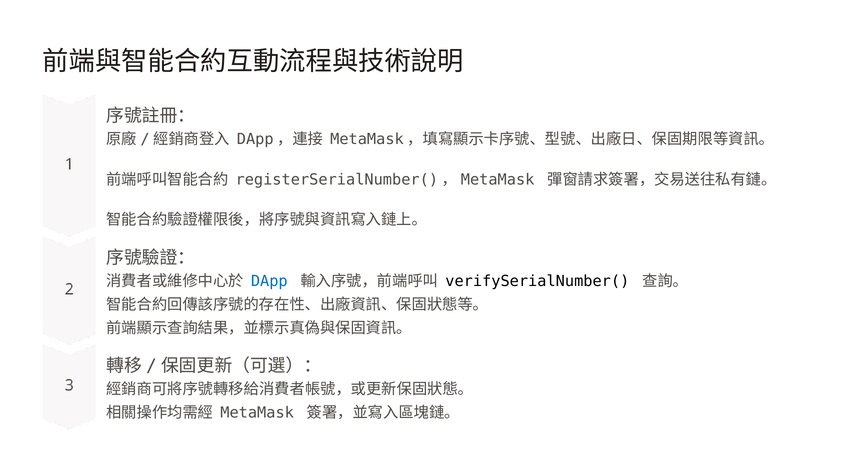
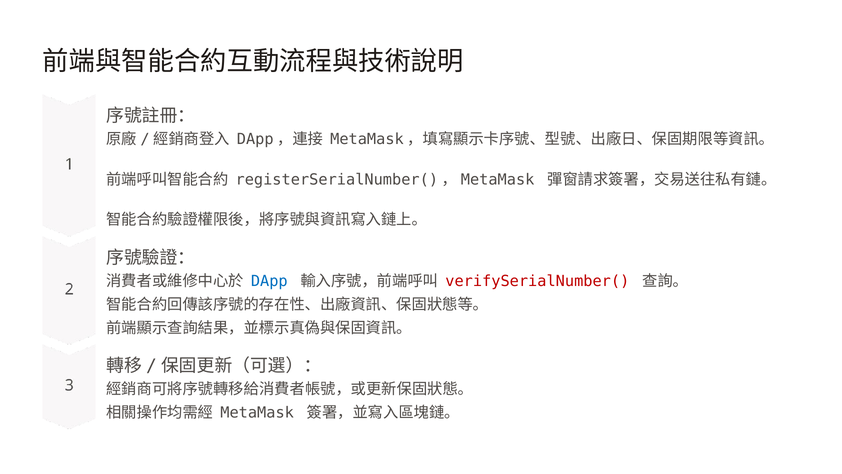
verifySerialNumber( colour: black -> red (537, 281)
